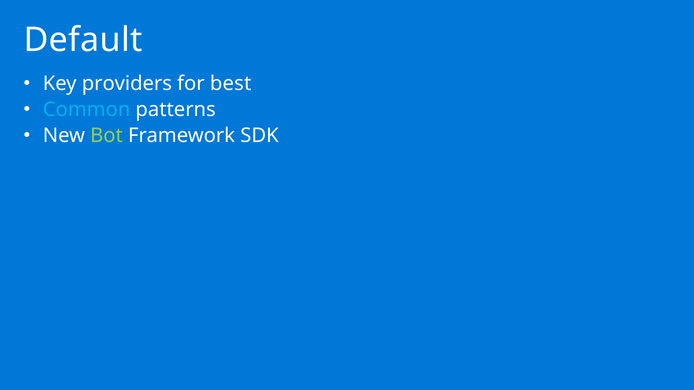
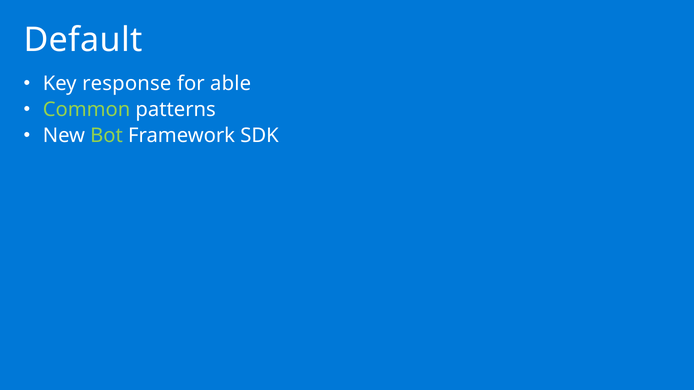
providers: providers -> response (127, 84)
best: best -> able (231, 84)
Common colour: light blue -> light green (87, 110)
